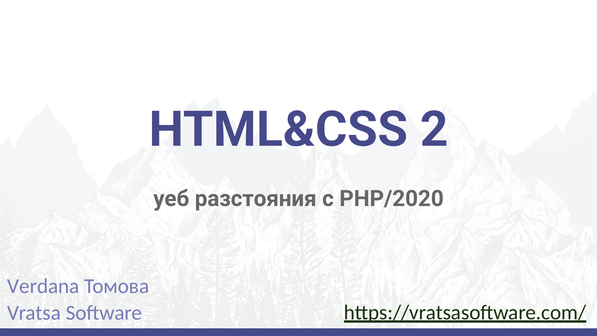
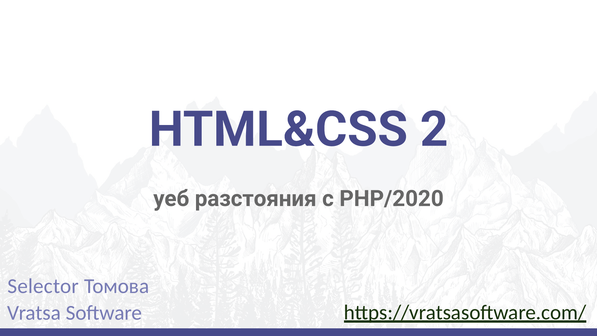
Verdana: Verdana -> Selector (43, 286)
